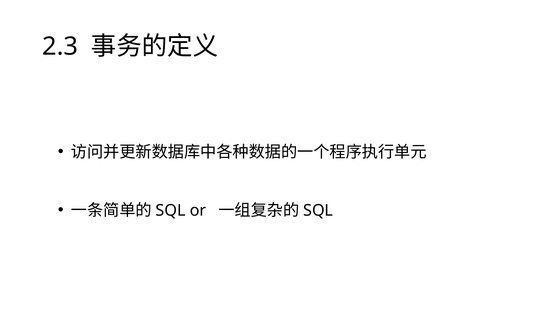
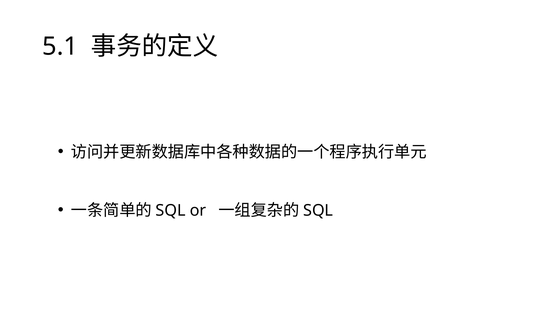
2.3: 2.3 -> 5.1 (60, 47)
